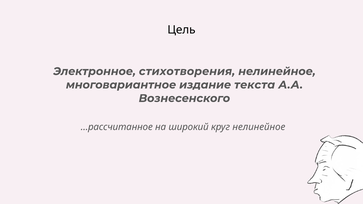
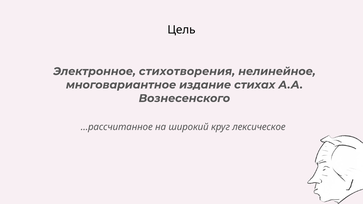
текста: текста -> стихах (255, 85)
круг нелинейное: нелинейное -> лексическое (259, 127)
